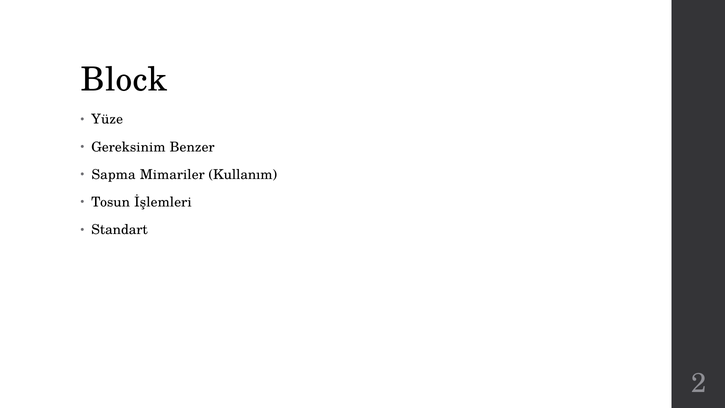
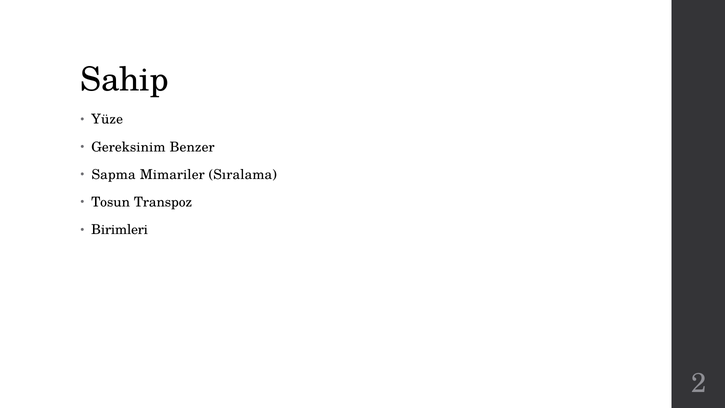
Block: Block -> Sahip (125, 80)
Kullanım: Kullanım -> Sıralama (243, 175)
İşlemleri: İşlemleri -> Transpoz (163, 202)
Standart: Standart -> Birimleri (120, 230)
